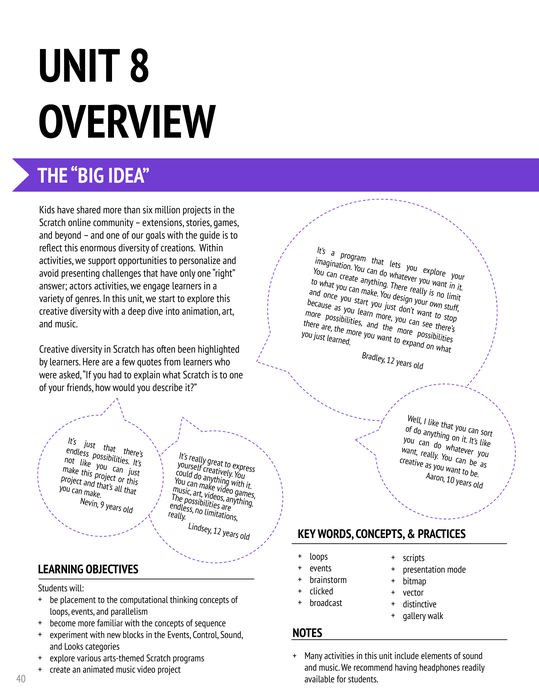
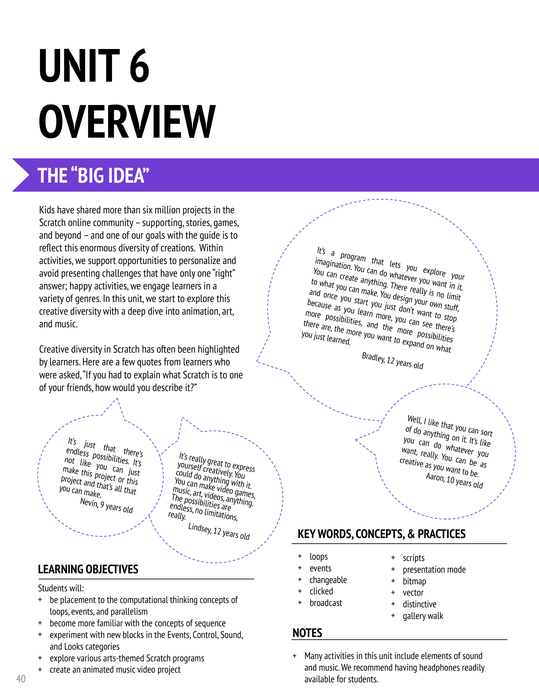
8: 8 -> 6 (140, 67)
extensions: extensions -> supporting (163, 223)
actors: actors -> happy (81, 286)
brainstorm: brainstorm -> changeable (328, 580)
